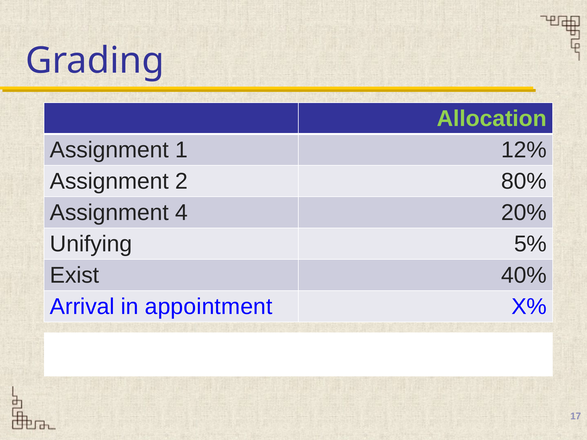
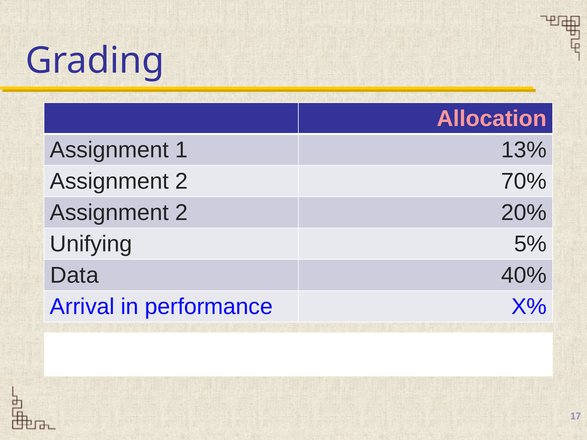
Allocation colour: light green -> pink (492, 119)
12%: 12% -> 13% (524, 150)
80%: 80% -> 70% (524, 181)
4: 4 -> 2 (182, 213)
Exist: Exist -> Data (74, 275)
appointment: appointment -> performance (209, 307)
